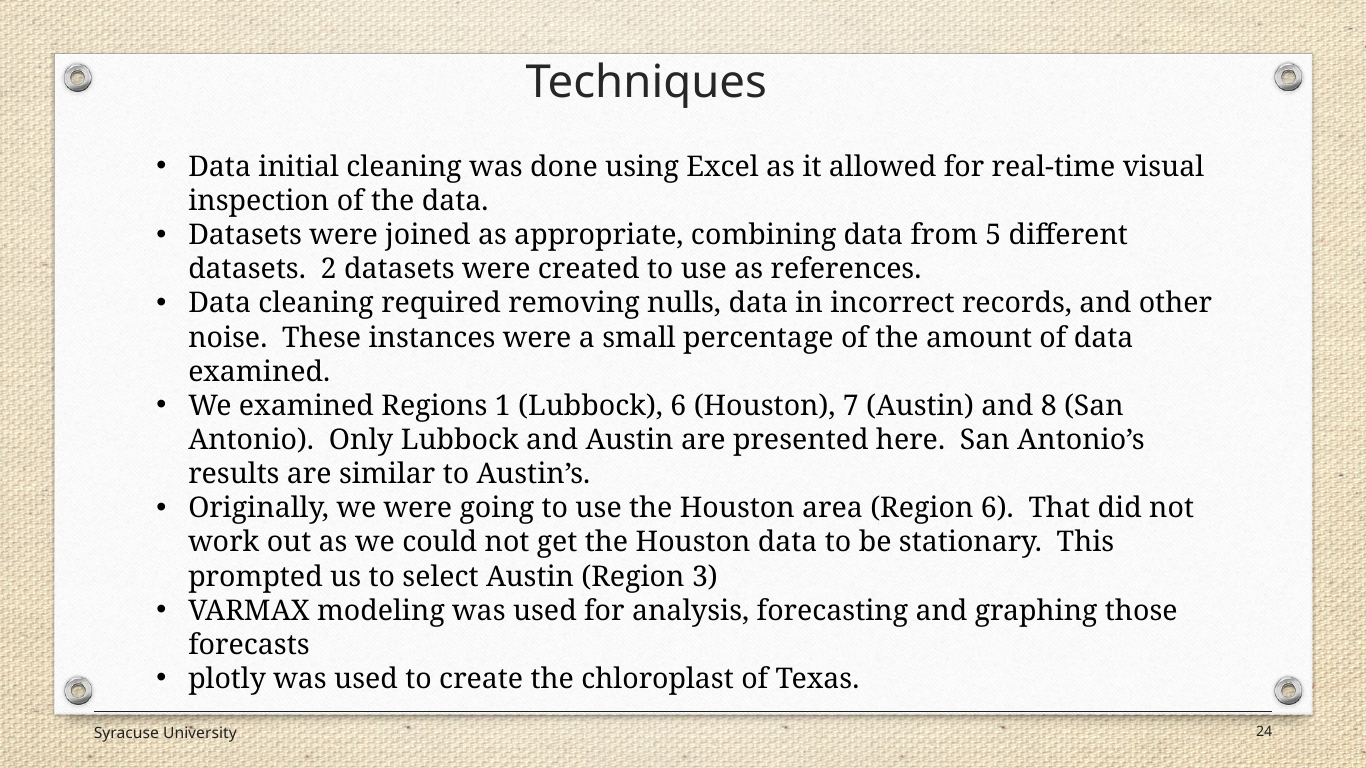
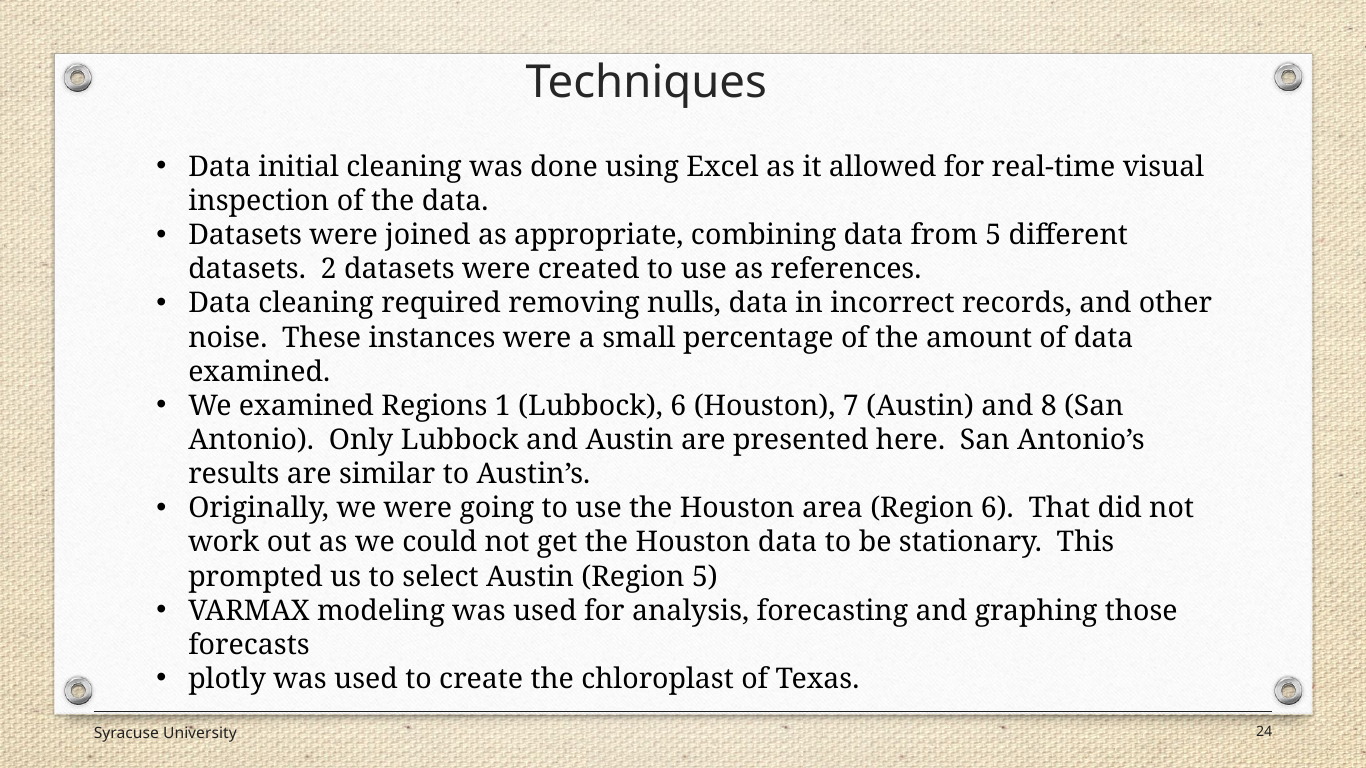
Region 3: 3 -> 5 (705, 577)
